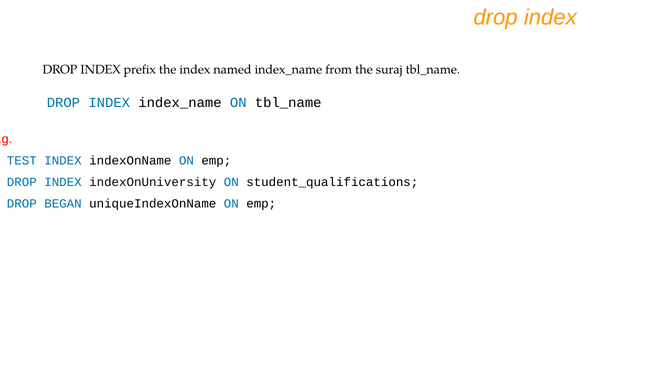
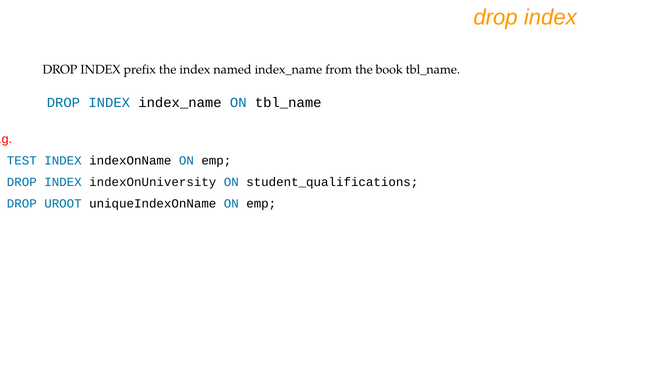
suraj: suraj -> book (389, 70)
BEGAN: BEGAN -> UROOT (63, 204)
